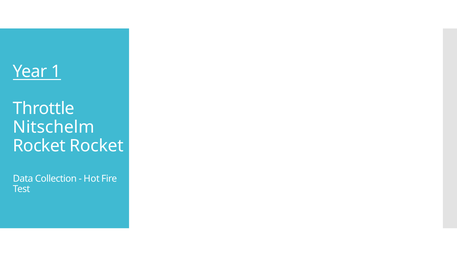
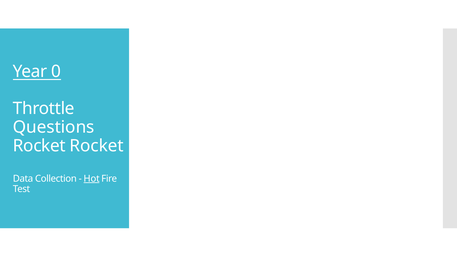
1: 1 -> 0 (56, 72)
Nitschelm: Nitschelm -> Questions (54, 127)
Hot underline: none -> present (92, 179)
